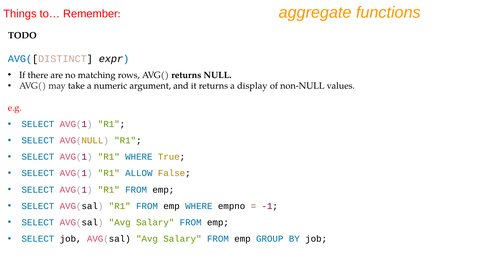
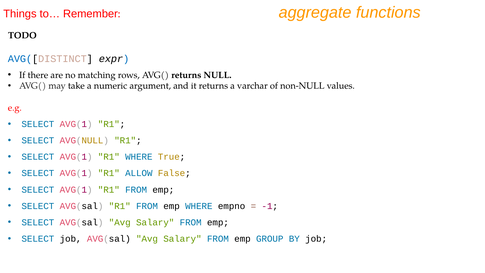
display: display -> varchar (252, 86)
